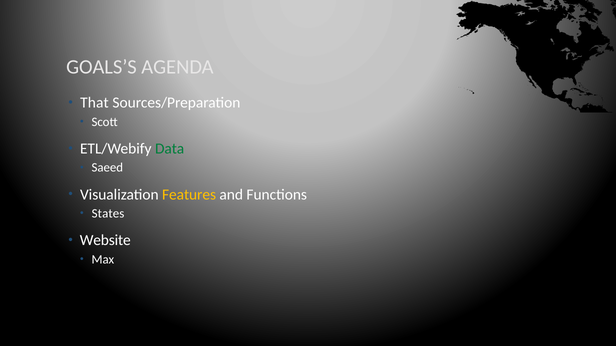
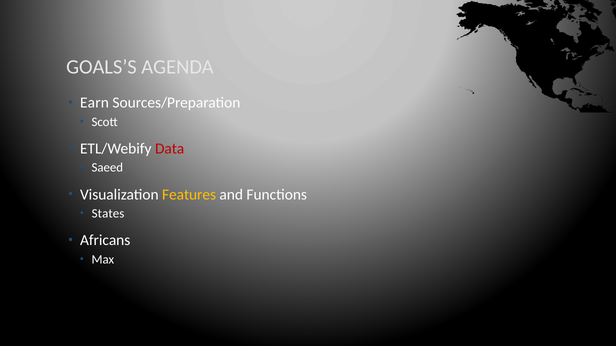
That: That -> Earn (94, 103)
Data colour: green -> red (170, 149)
Website: Website -> Africans (105, 241)
